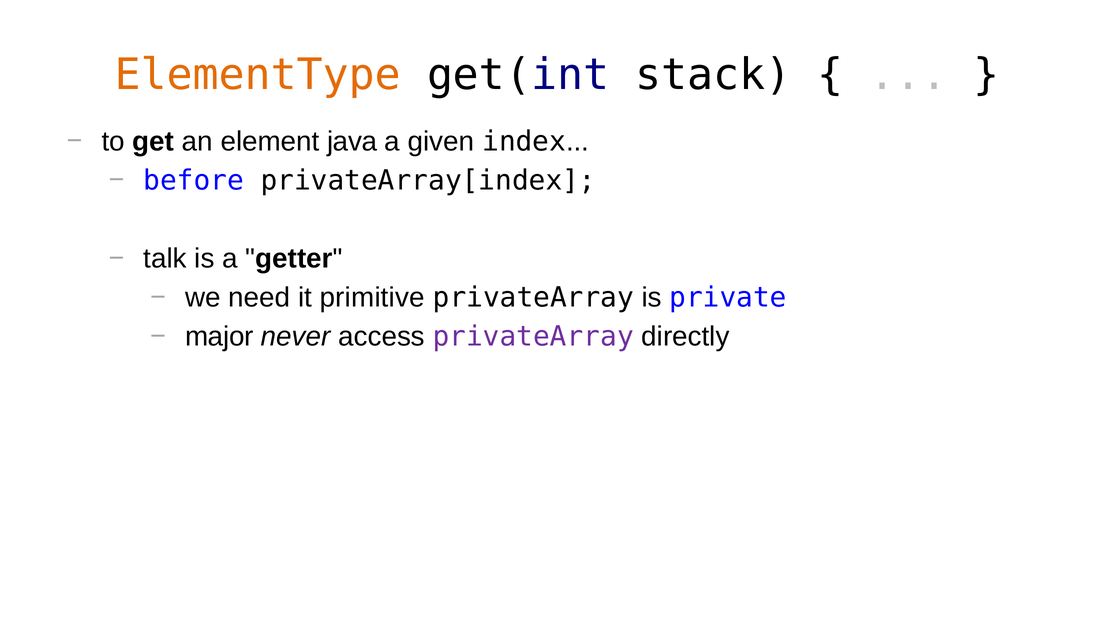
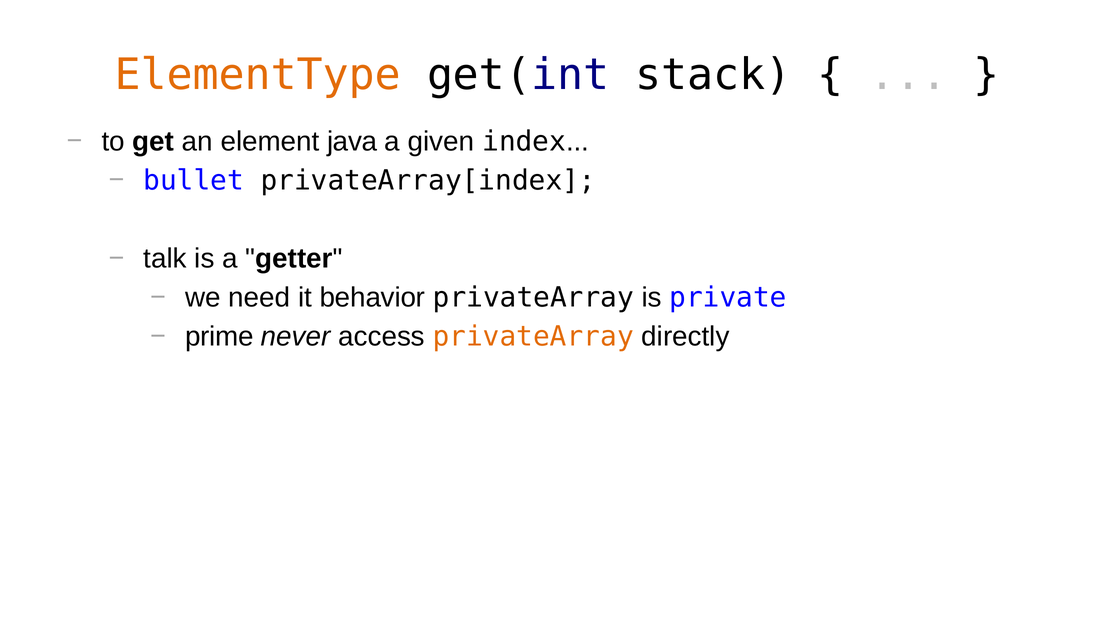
before: before -> bullet (194, 181)
primitive: primitive -> behavior (372, 298)
major: major -> prime (219, 337)
privateArray colour: purple -> orange (533, 337)
